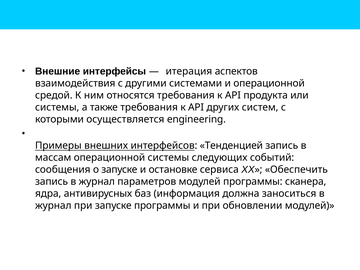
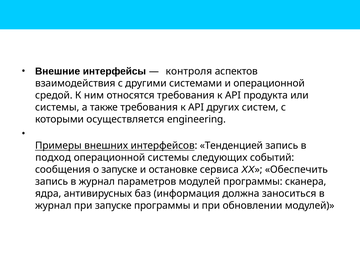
итерация: итерация -> контроля (189, 71)
массам: массам -> подход (53, 158)
